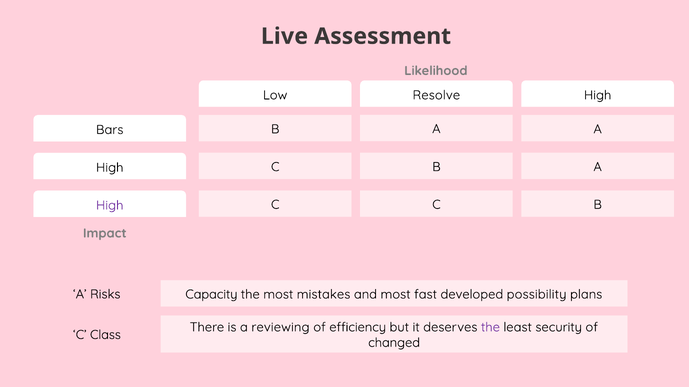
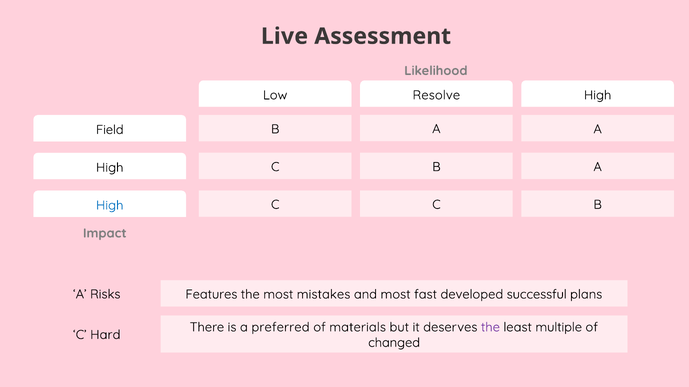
Bars: Bars -> Field (110, 130)
High colour: purple -> blue (110, 206)
Capacity: Capacity -> Features (211, 295)
possibility: possibility -> successful (537, 295)
reviewing: reviewing -> preferred (280, 328)
efficiency: efficiency -> materials (358, 328)
security: security -> multiple (559, 328)
Class: Class -> Hard (105, 335)
